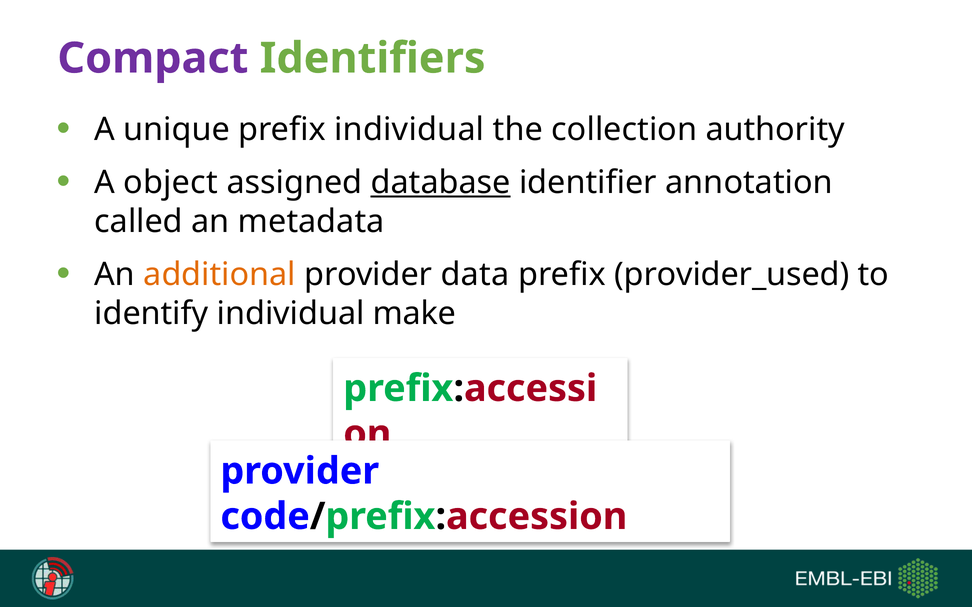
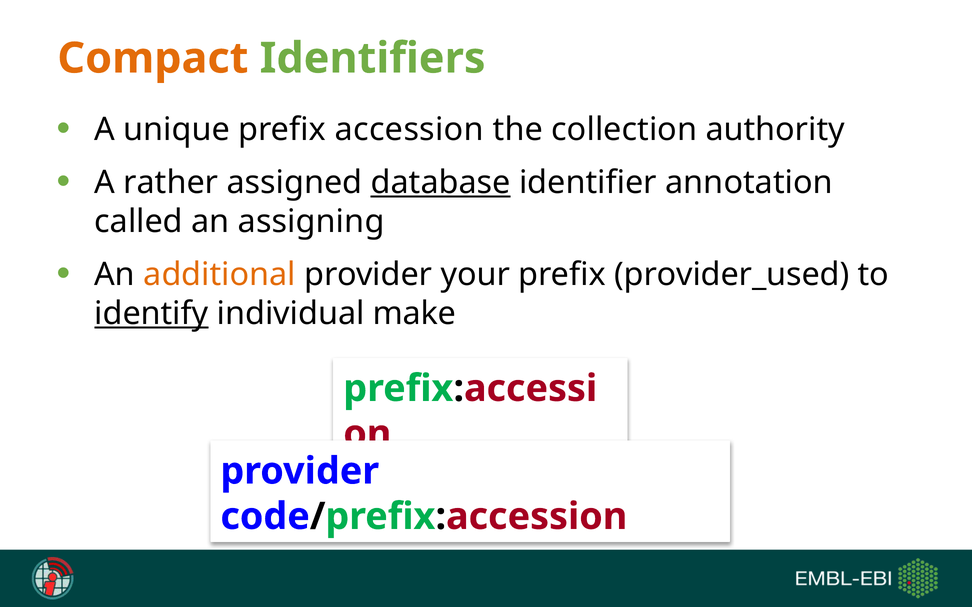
Compact colour: purple -> orange (153, 58)
prefix individual: individual -> accession (409, 130)
object: object -> rather (171, 183)
metadata: metadata -> assigning (311, 222)
data: data -> your (475, 275)
identify underline: none -> present (151, 314)
